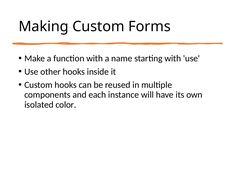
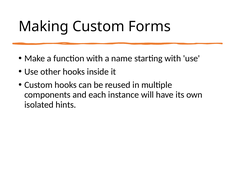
color: color -> hints (66, 104)
